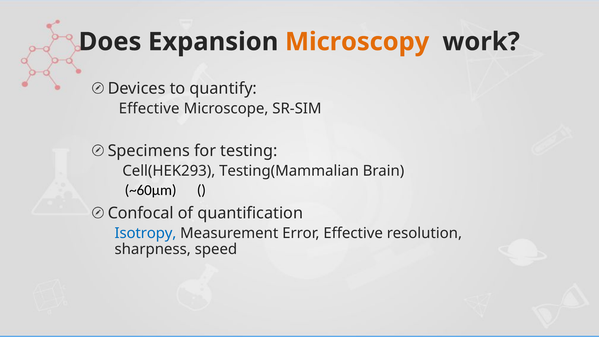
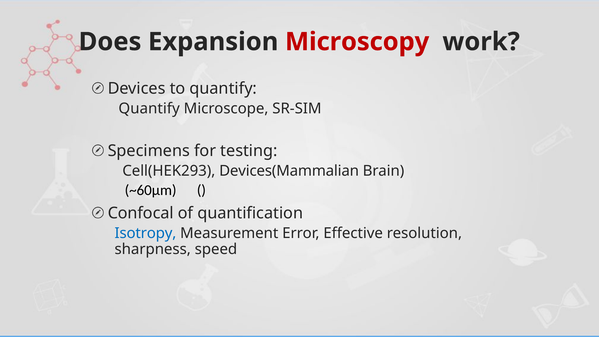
Microscopy colour: orange -> red (357, 42)
Effective: Effective -> Quantify (149, 109)
Testing(Mammalian: Testing(Mammalian -> Devices(Mammalian (289, 171)
